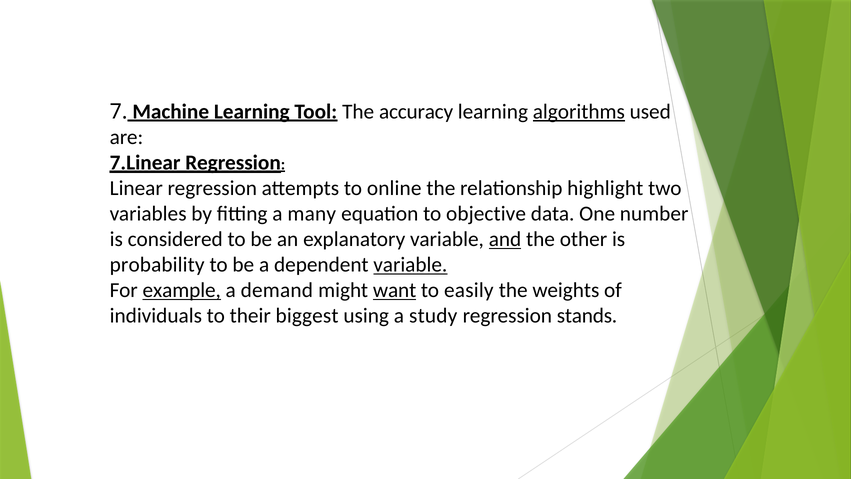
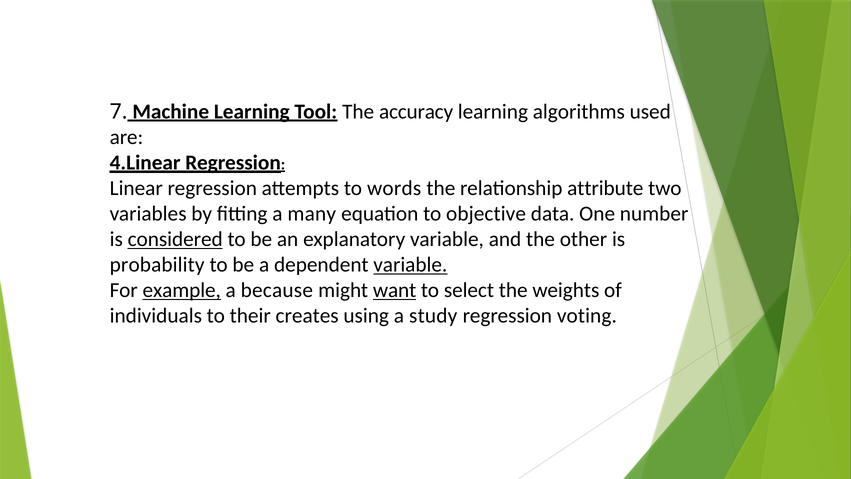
algorithms underline: present -> none (579, 111)
7.Linear: 7.Linear -> 4.Linear (145, 162)
online: online -> words (394, 188)
highlight: highlight -> attribute (605, 188)
considered underline: none -> present (175, 239)
and underline: present -> none (505, 239)
demand: demand -> because (277, 290)
easily: easily -> select (469, 290)
biggest: biggest -> creates (307, 316)
stands: stands -> voting (587, 316)
